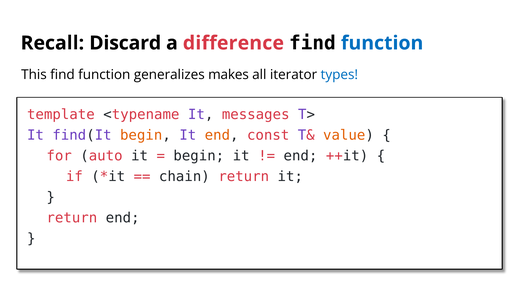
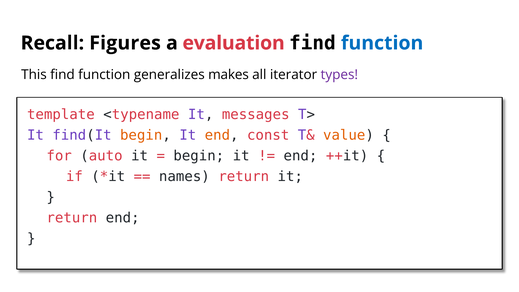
Discard: Discard -> Figures (125, 43)
difference: difference -> evaluation (234, 43)
types colour: blue -> purple (339, 75)
chain: chain -> names (184, 176)
